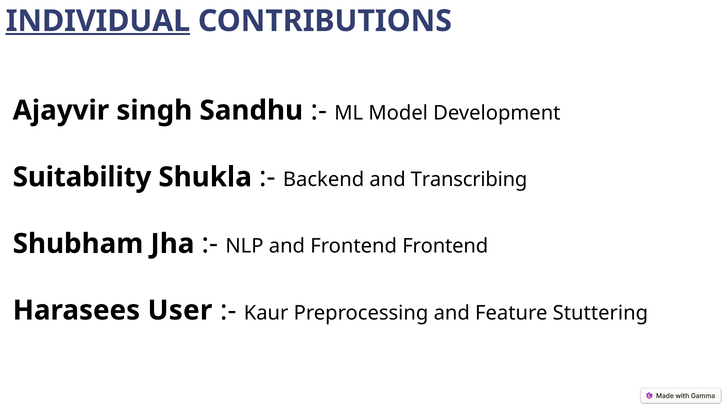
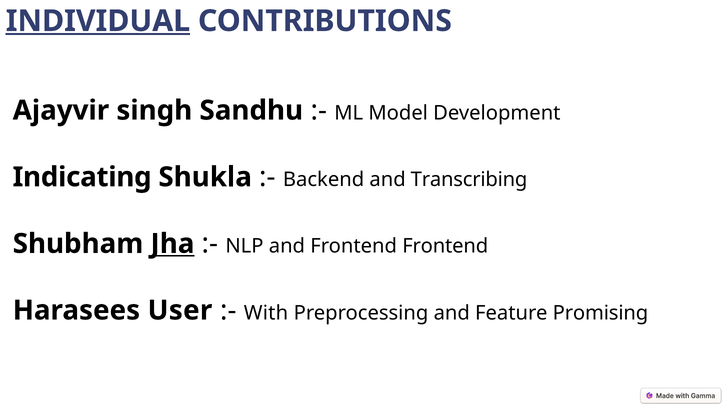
Suitability: Suitability -> Indicating (82, 177)
Jha underline: none -> present (172, 244)
Kaur: Kaur -> With (266, 313)
Stuttering: Stuttering -> Promising (600, 313)
